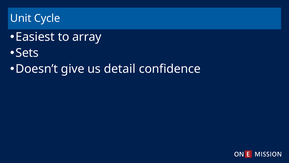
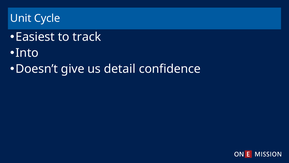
array: array -> track (87, 37)
Sets: Sets -> Into (27, 53)
